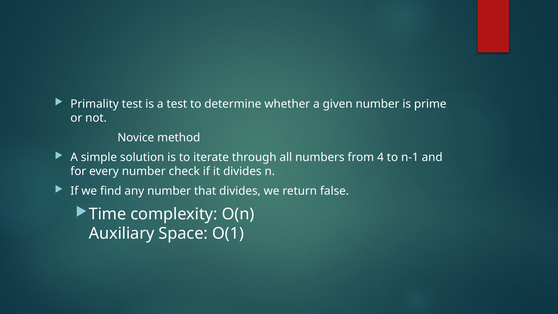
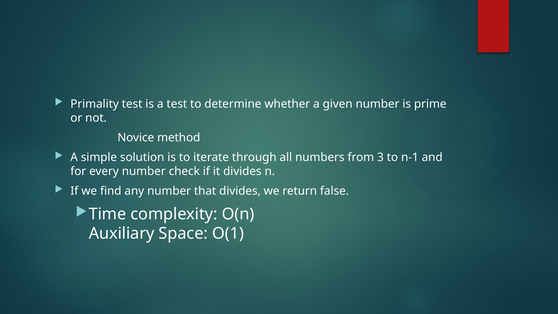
4: 4 -> 3 (380, 157)
